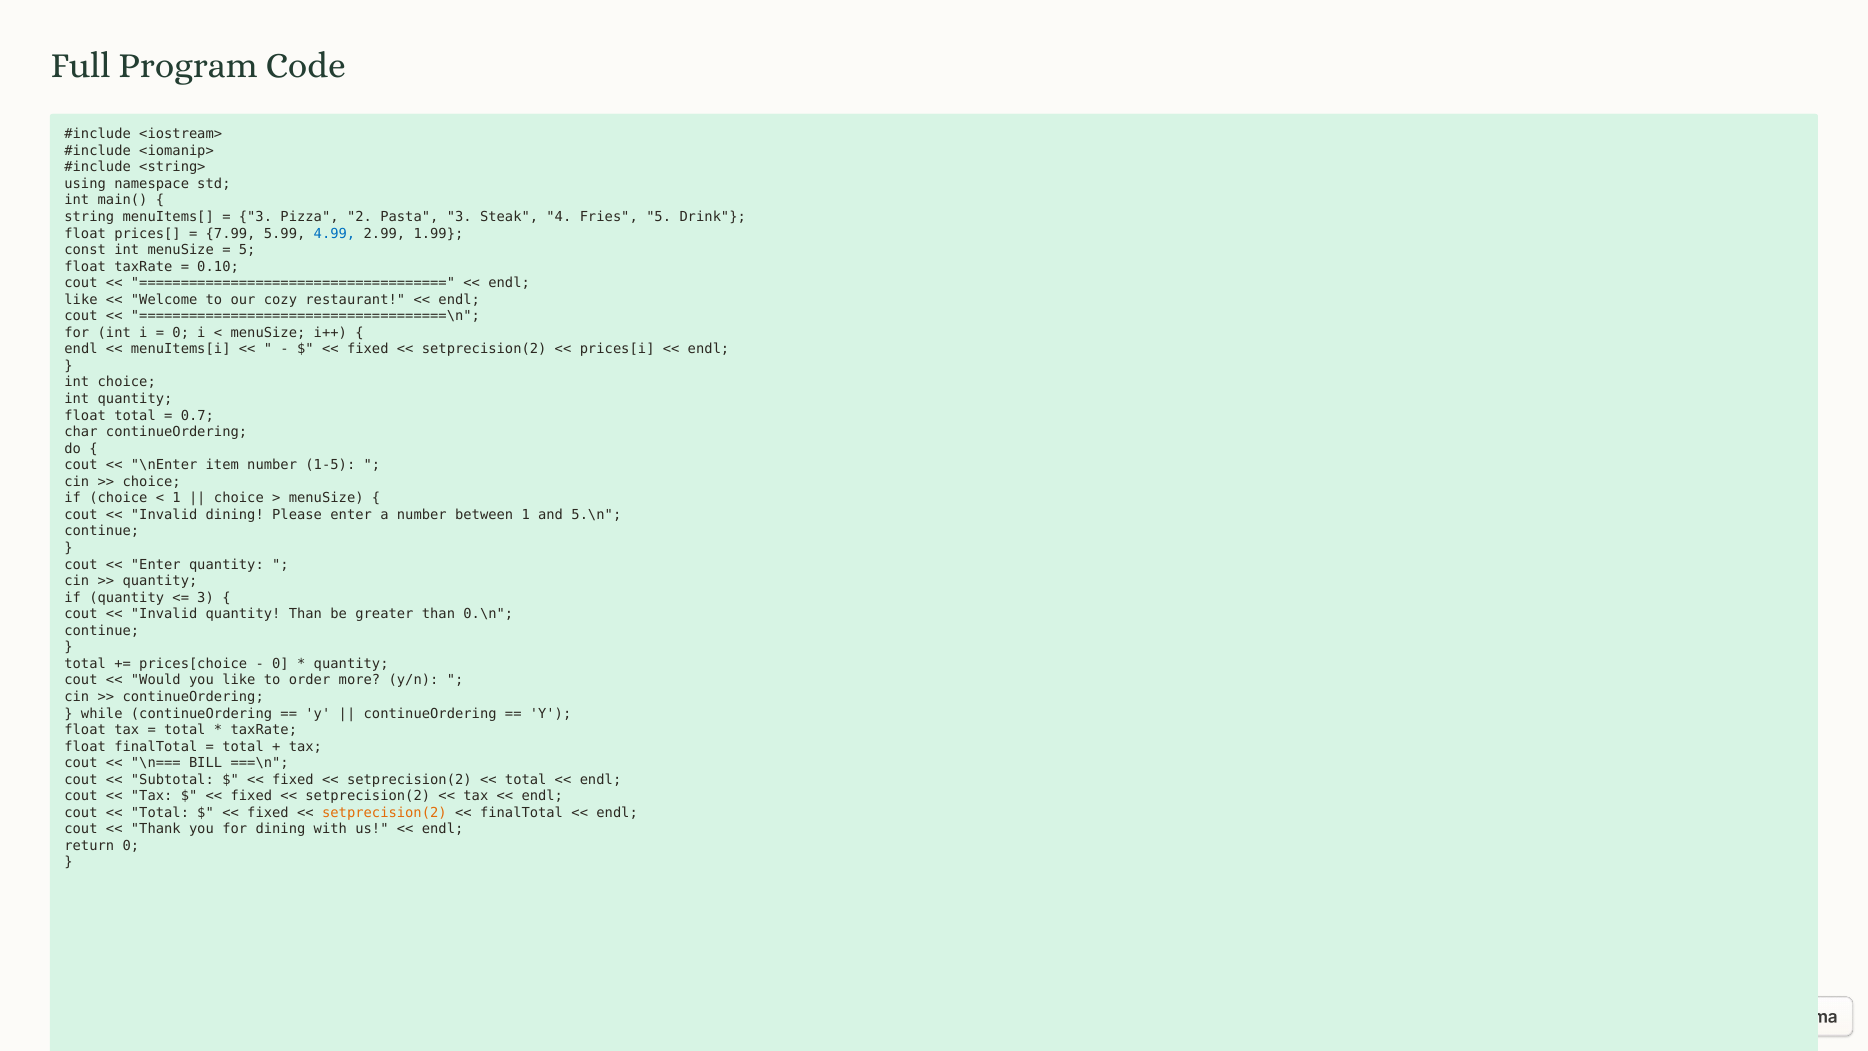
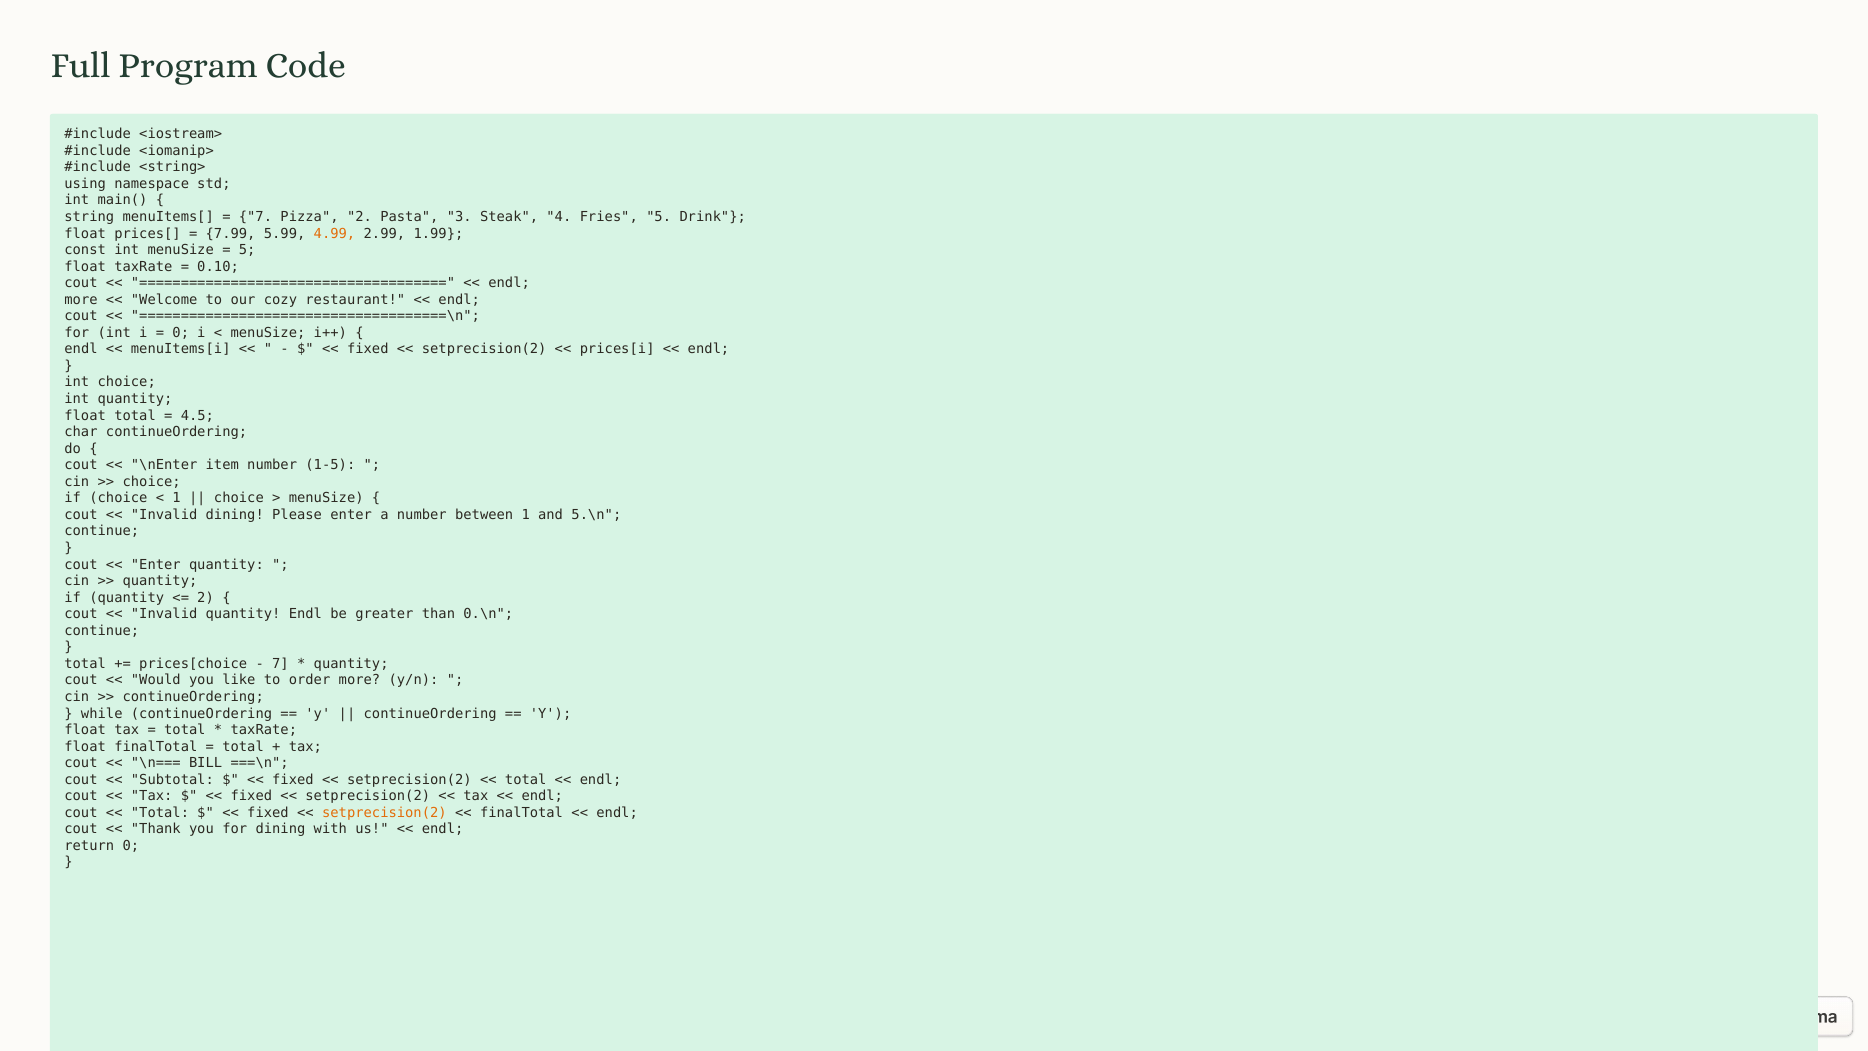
3: 3 -> 7 (255, 217)
4.99 colour: blue -> orange (335, 233)
like: like -> more (81, 300)
0.7: 0.7 -> 4.5 (197, 415)
3: 3 -> 2 (206, 597)
quantity Than: Than -> Endl (305, 614)
0: 0 -> 7 (280, 664)
